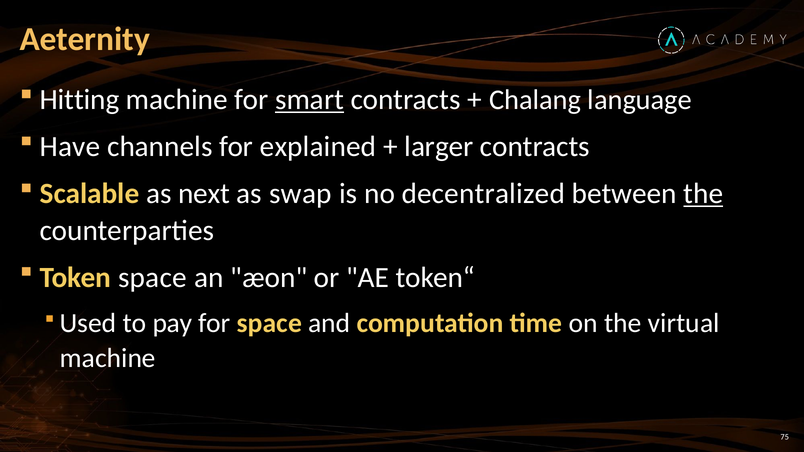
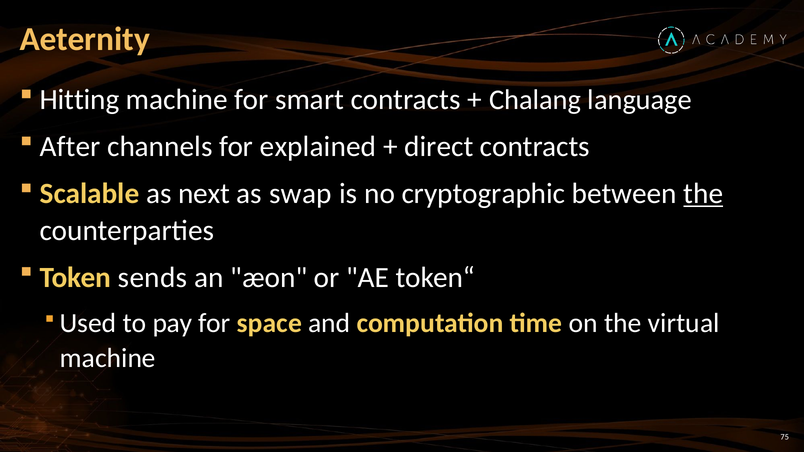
smart underline: present -> none (310, 100)
Have: Have -> After (70, 147)
larger: larger -> direct (439, 147)
decentralized: decentralized -> cryptographic (483, 194)
Token space: space -> sends (153, 278)
